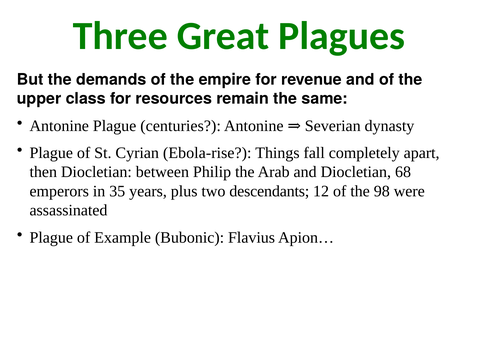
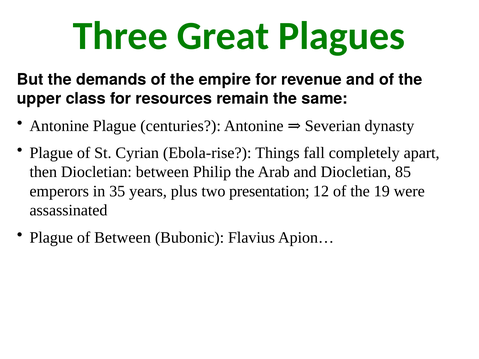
68: 68 -> 85 (403, 172)
descendants: descendants -> presentation (269, 191)
98: 98 -> 19 (382, 191)
of Example: Example -> Between (123, 238)
